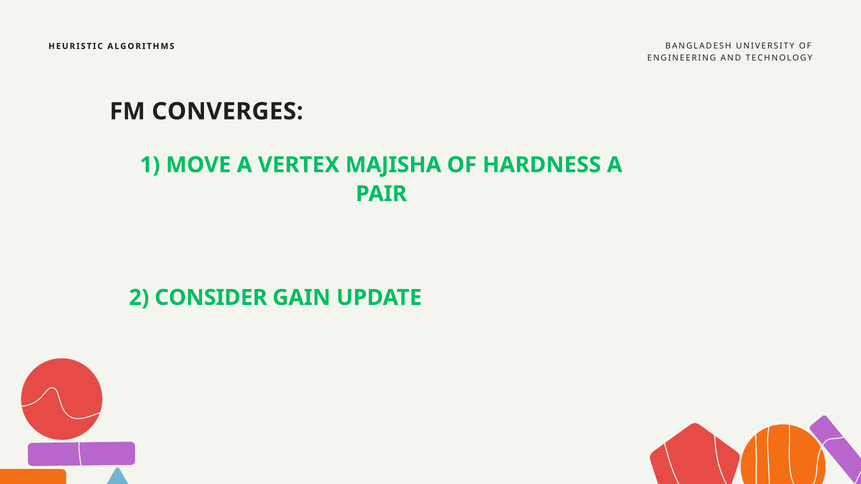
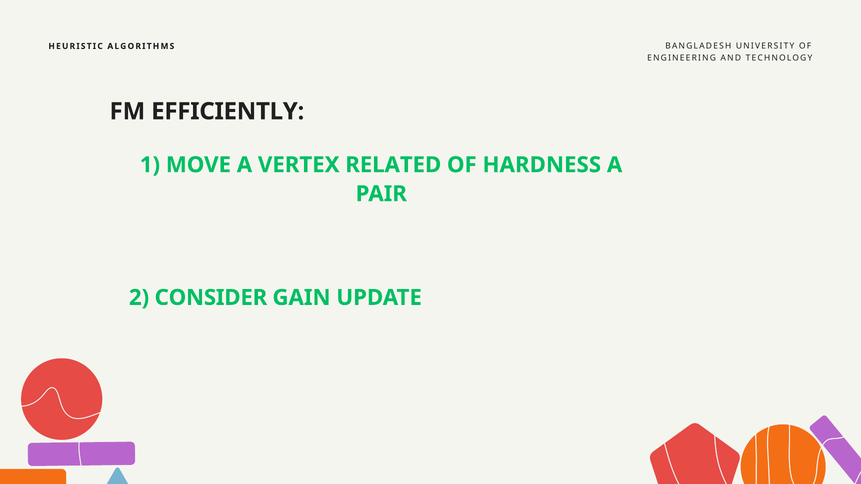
CONVERGES: CONVERGES -> EFFICIENTLY (228, 111)
MAJISHA: MAJISHA -> RELATED (393, 165)
